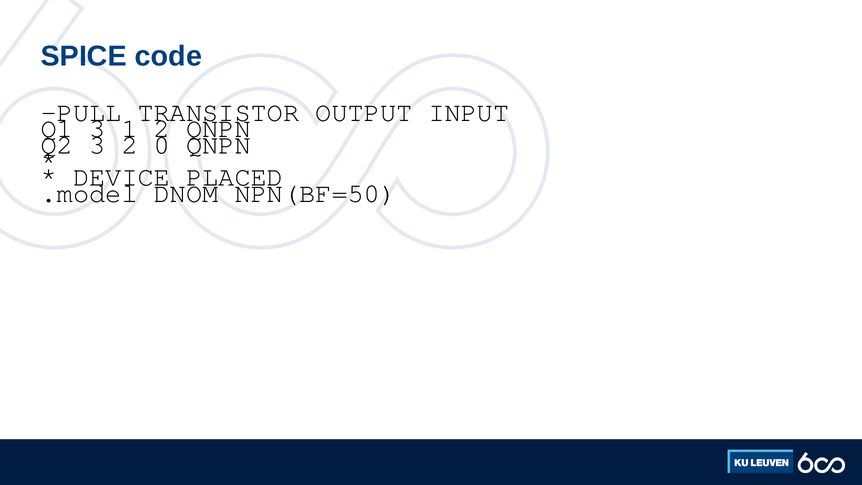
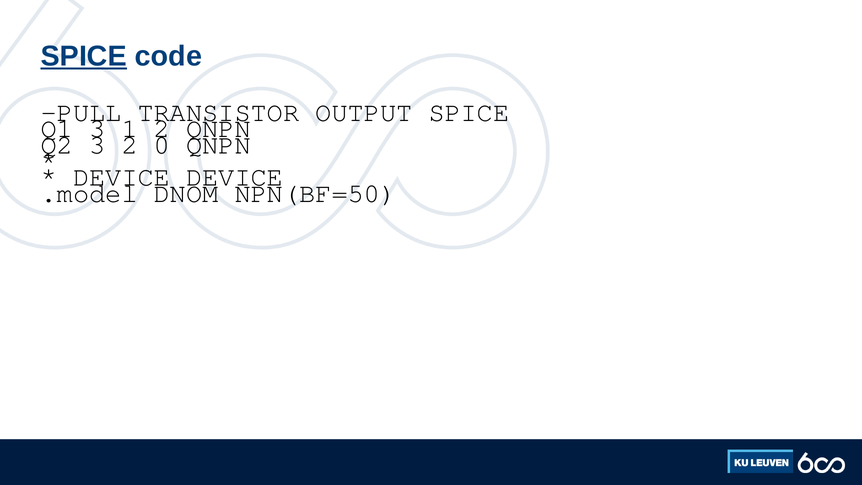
SPICE underline: none -> present (84, 56)
OUTPUT INPUT: INPUT -> SPICE (469, 112)
DEVICE PLACED: PLACED -> DEVICE (235, 177)
